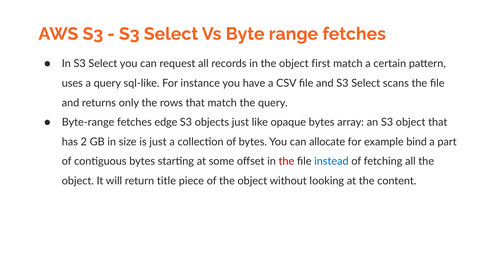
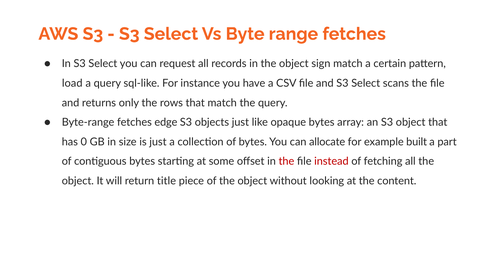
first: first -> sign (321, 64)
uses: uses -> load (72, 83)
2: 2 -> 0 (84, 142)
bind: bind -> built (417, 142)
instead colour: blue -> red (331, 161)
